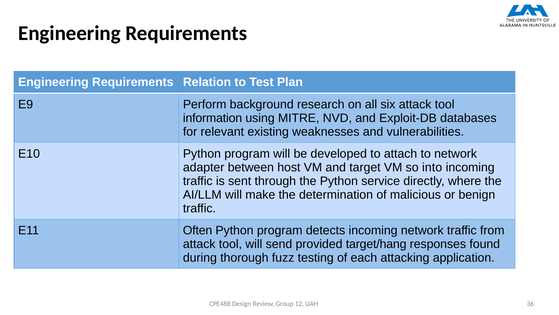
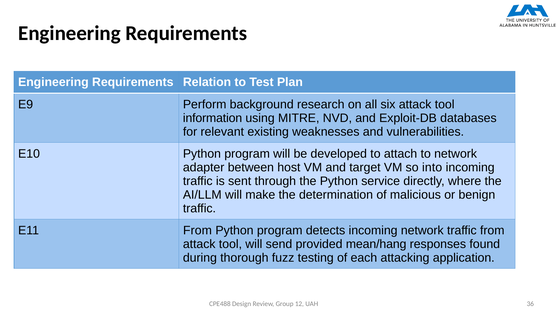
E11 Often: Often -> From (197, 230)
target/hang: target/hang -> mean/hang (376, 244)
